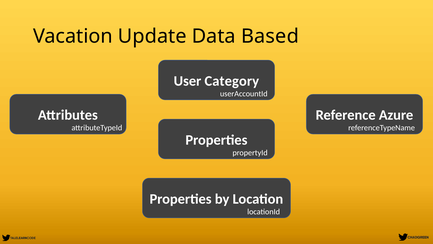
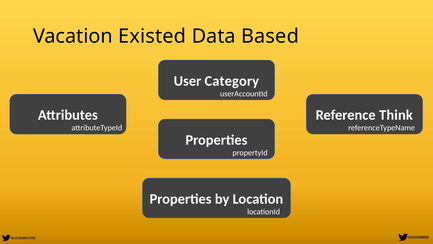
Update: Update -> Existed (152, 36)
Azure: Azure -> Think (396, 115)
